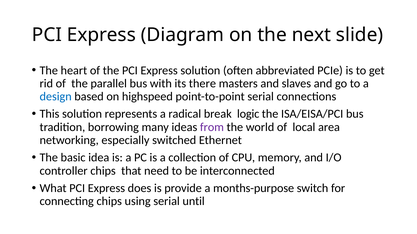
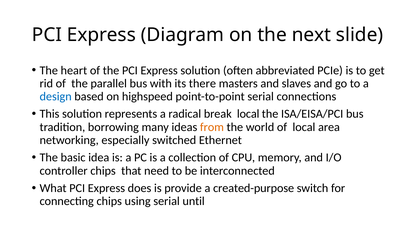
break logic: logic -> local (248, 114)
from colour: purple -> orange (212, 127)
months-purpose: months-purpose -> created-purpose (254, 189)
